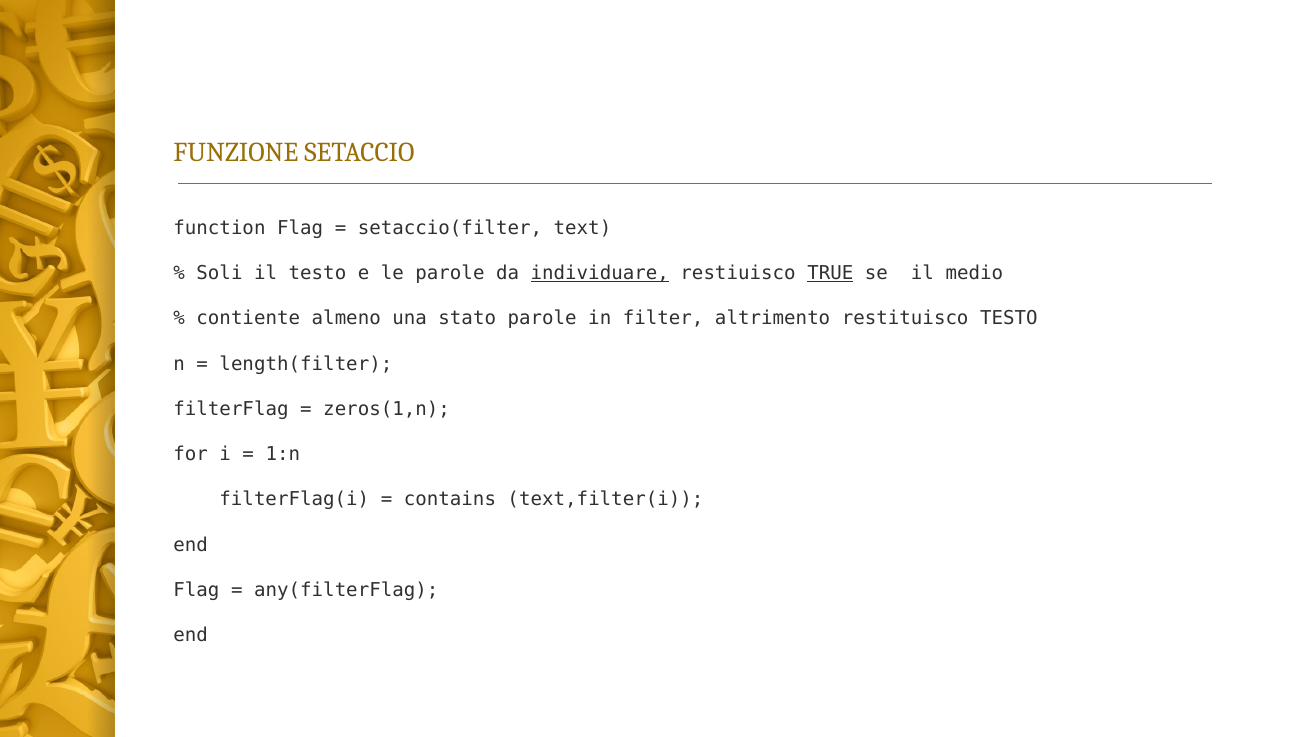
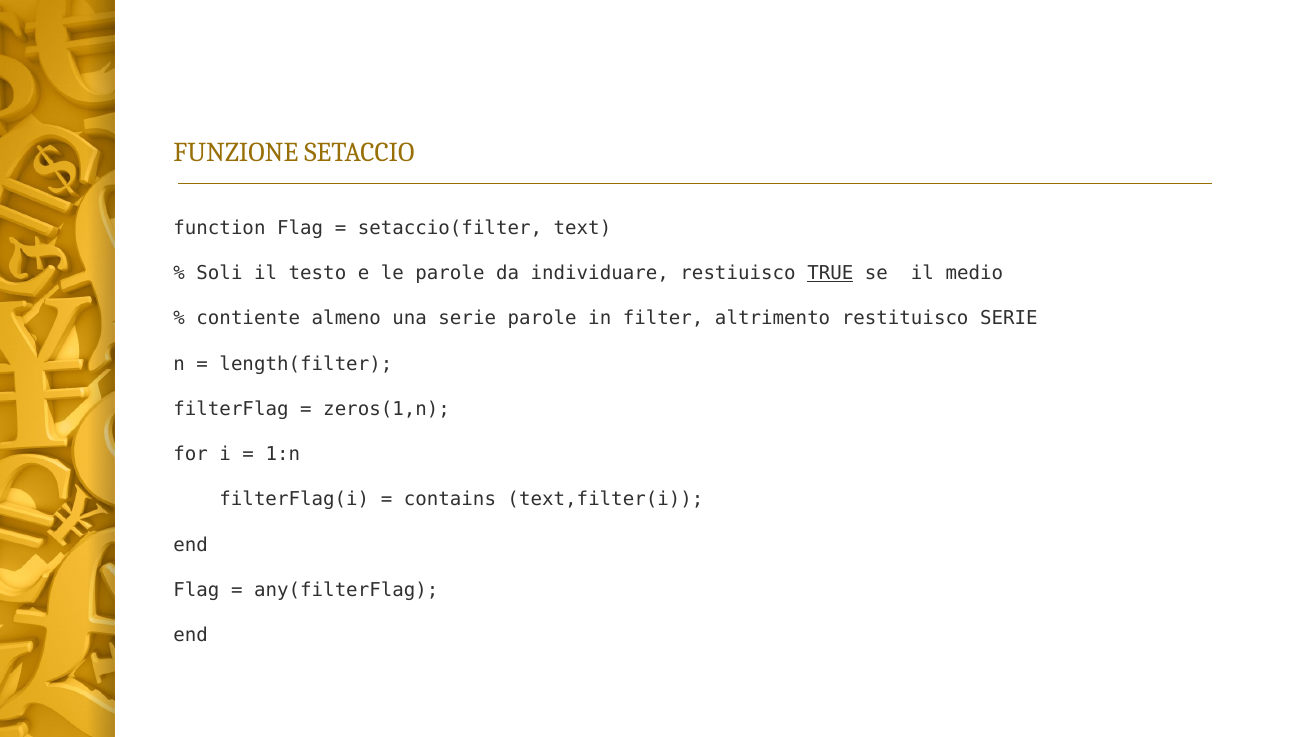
individuare underline: present -> none (600, 273)
una stato: stato -> serie (467, 319)
restituisco TESTO: TESTO -> SERIE (1009, 319)
